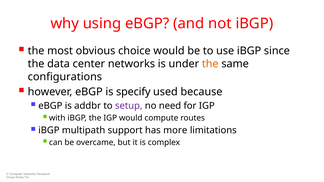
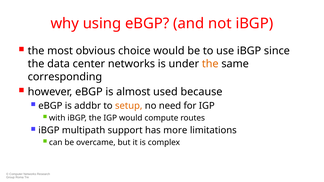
configurations: configurations -> corresponding (65, 77)
specify: specify -> almost (133, 92)
setup colour: purple -> orange (129, 106)
